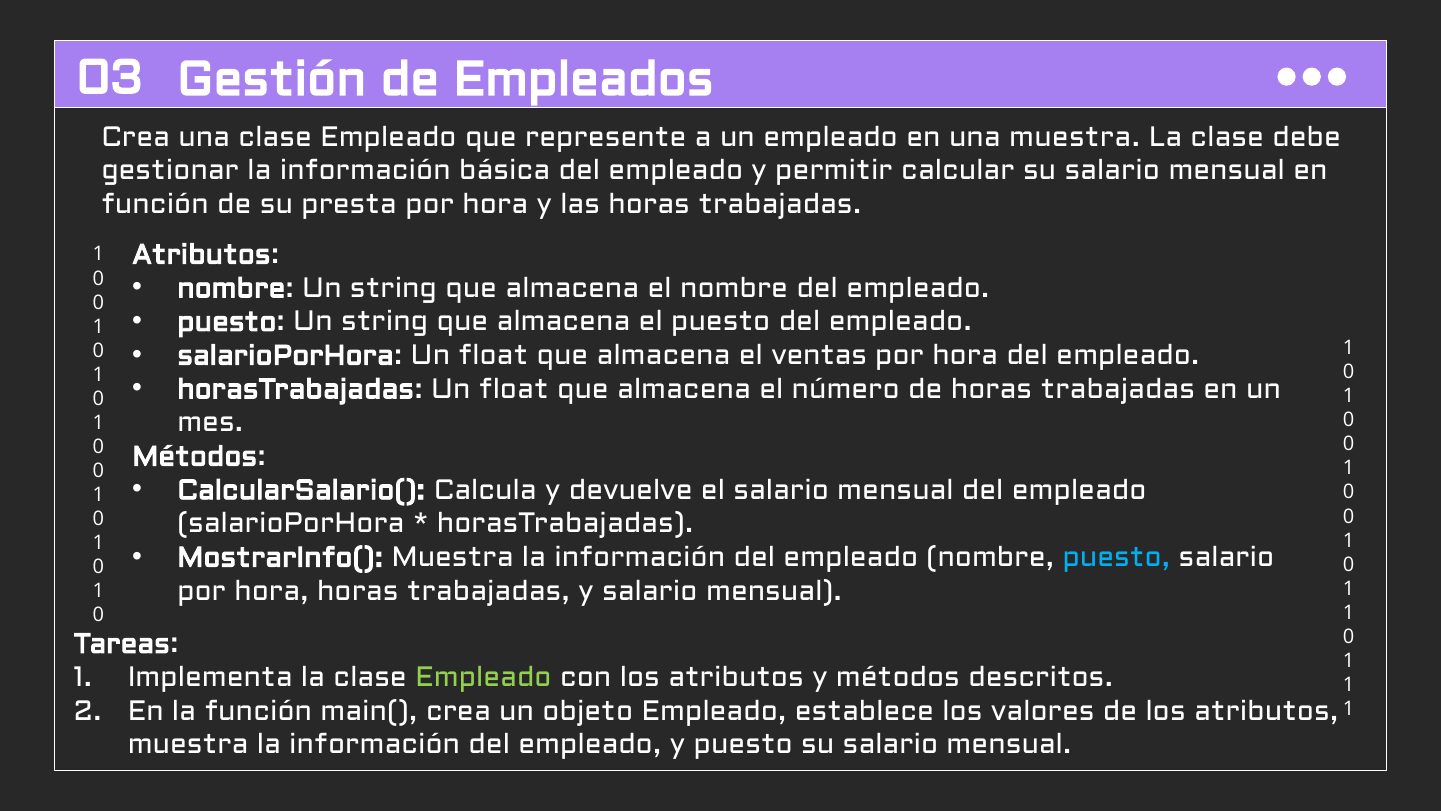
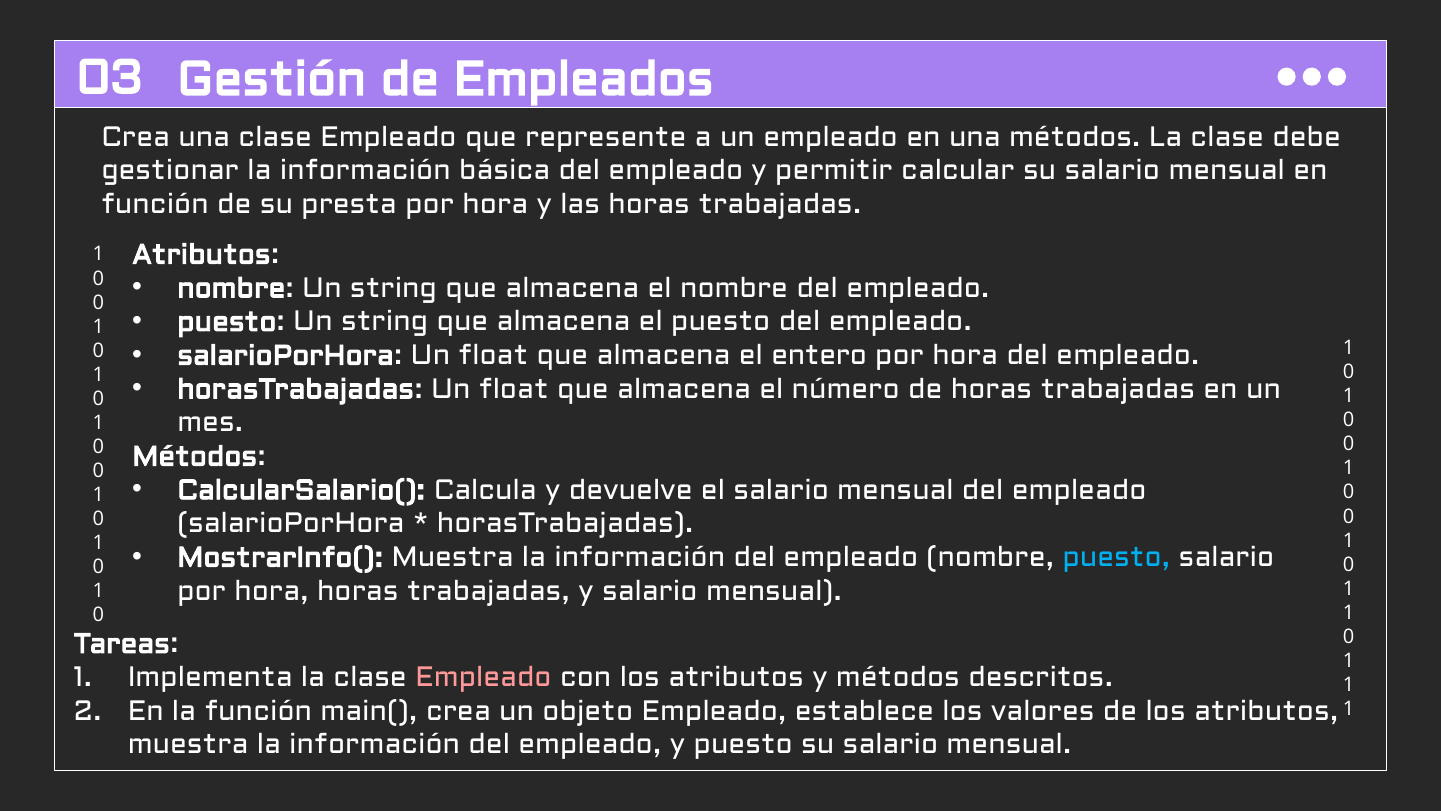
una muestra: muestra -> métodos (1075, 137)
ventas: ventas -> entero (819, 355)
Empleado colour: light green -> pink (483, 677)
